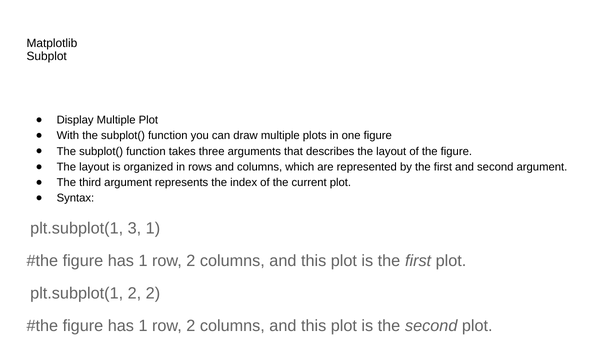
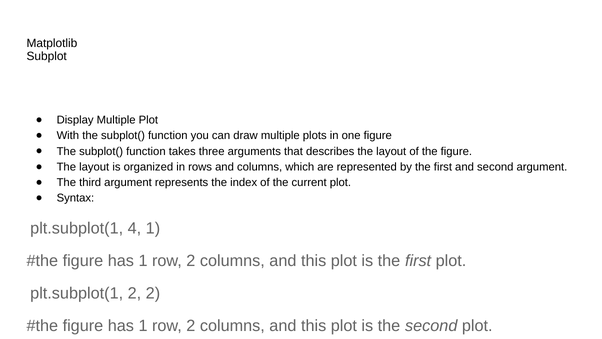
3: 3 -> 4 (134, 228)
